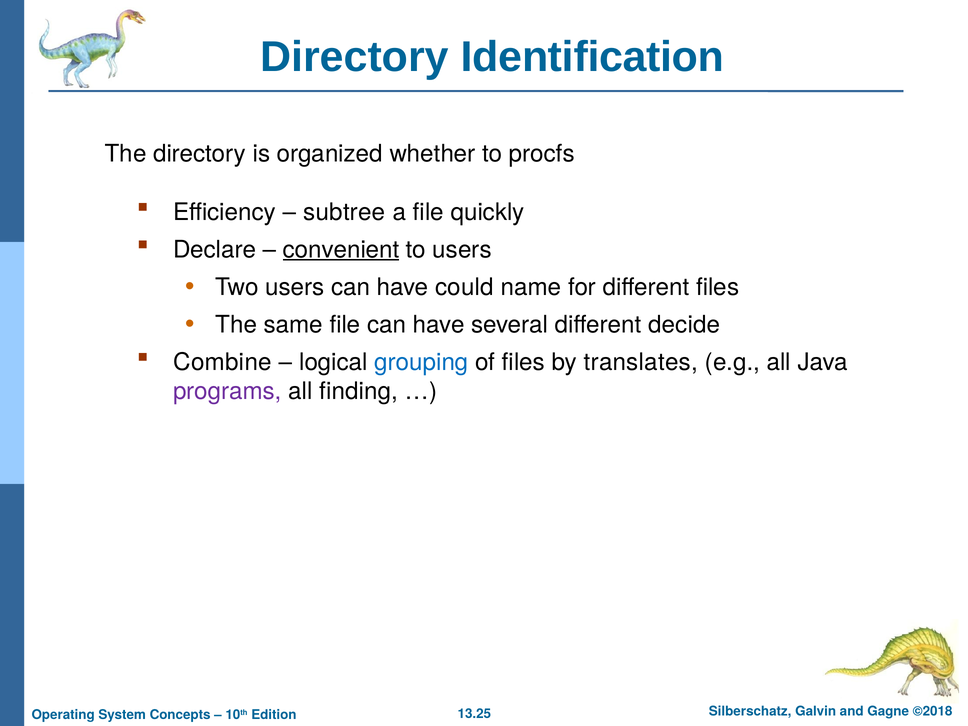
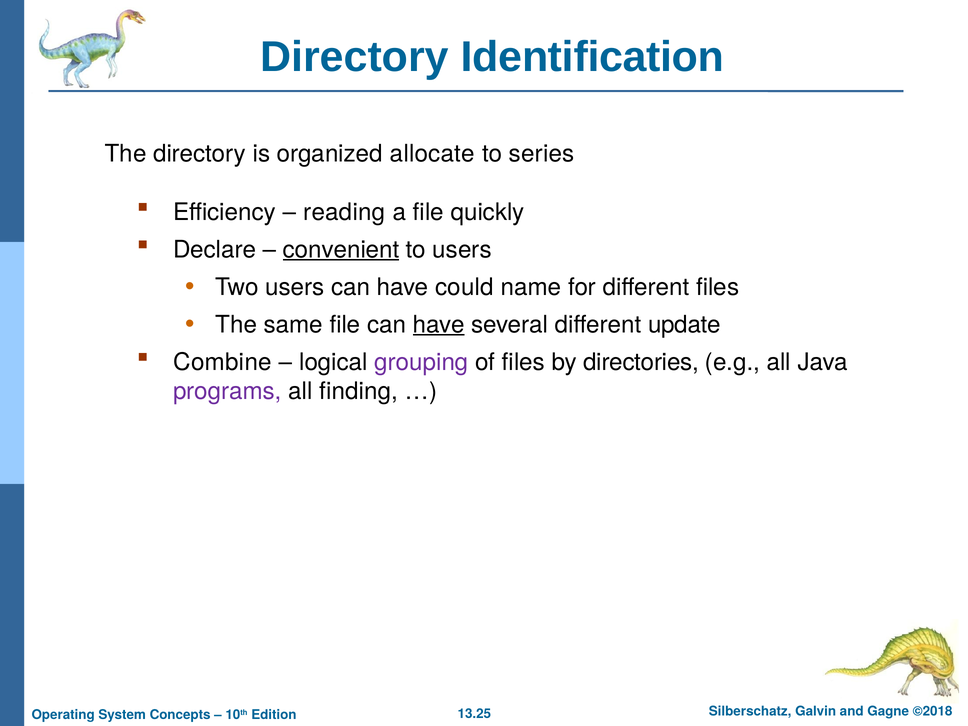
whether: whether -> allocate (432, 154)
procfs: procfs -> series (542, 154)
subtree: subtree -> reading (344, 212)
have underline: none -> present (439, 325)
decide: decide -> update (684, 325)
grouping colour: blue -> purple (421, 362)
translates: translates -> directories (641, 362)
